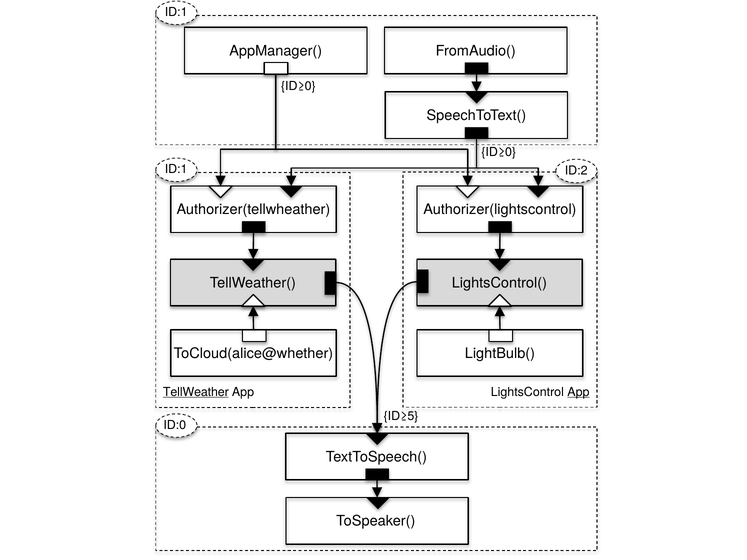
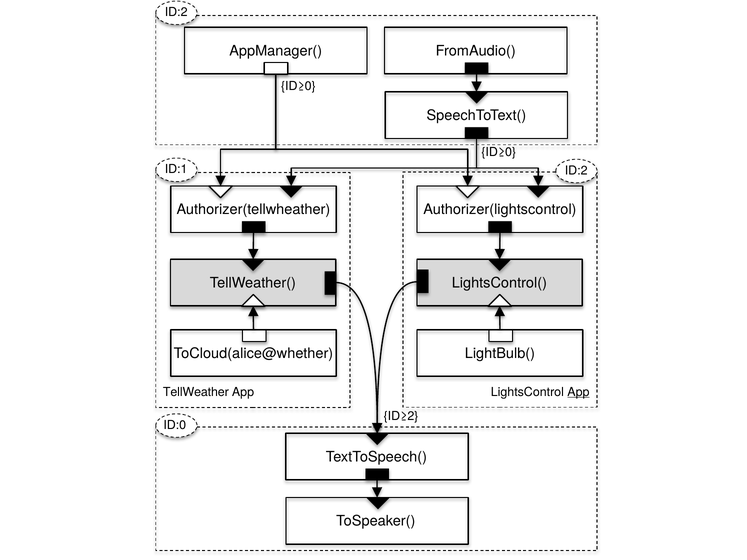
ID:1: ID:1 -> ID:2 (176, 12)
TellWeather underline: present -> none (196, 392)
ID≥5: ID≥5 -> ID≥2 (401, 417)
